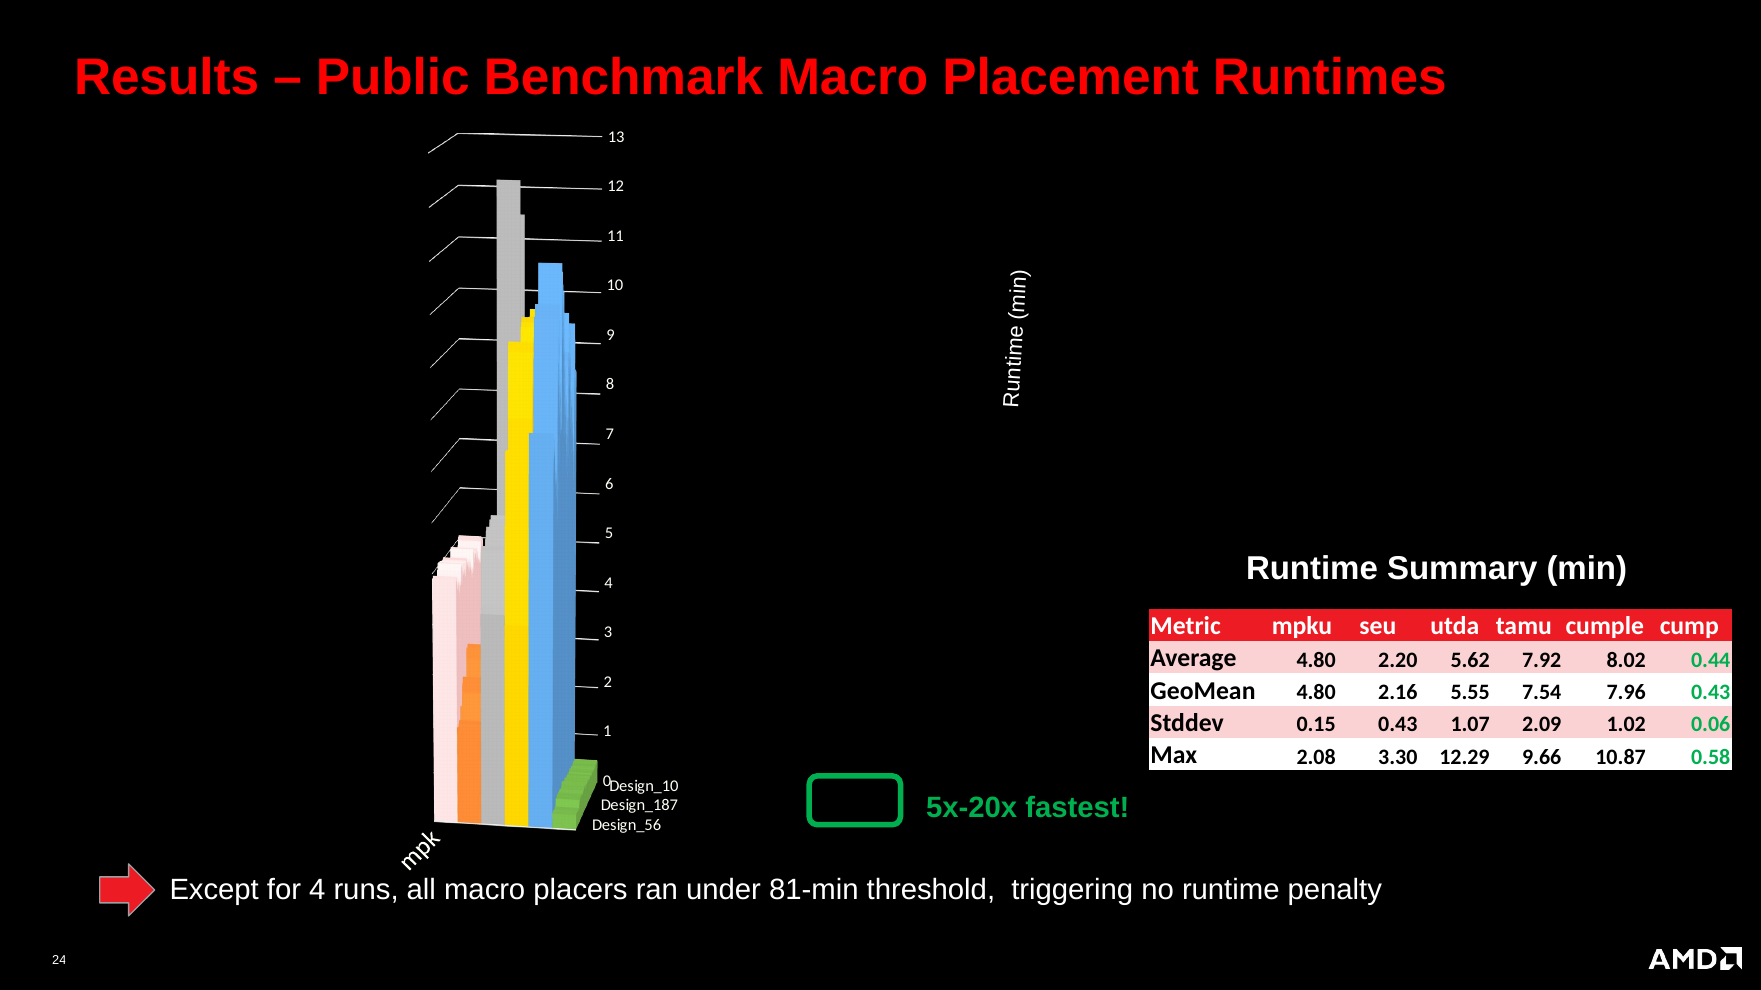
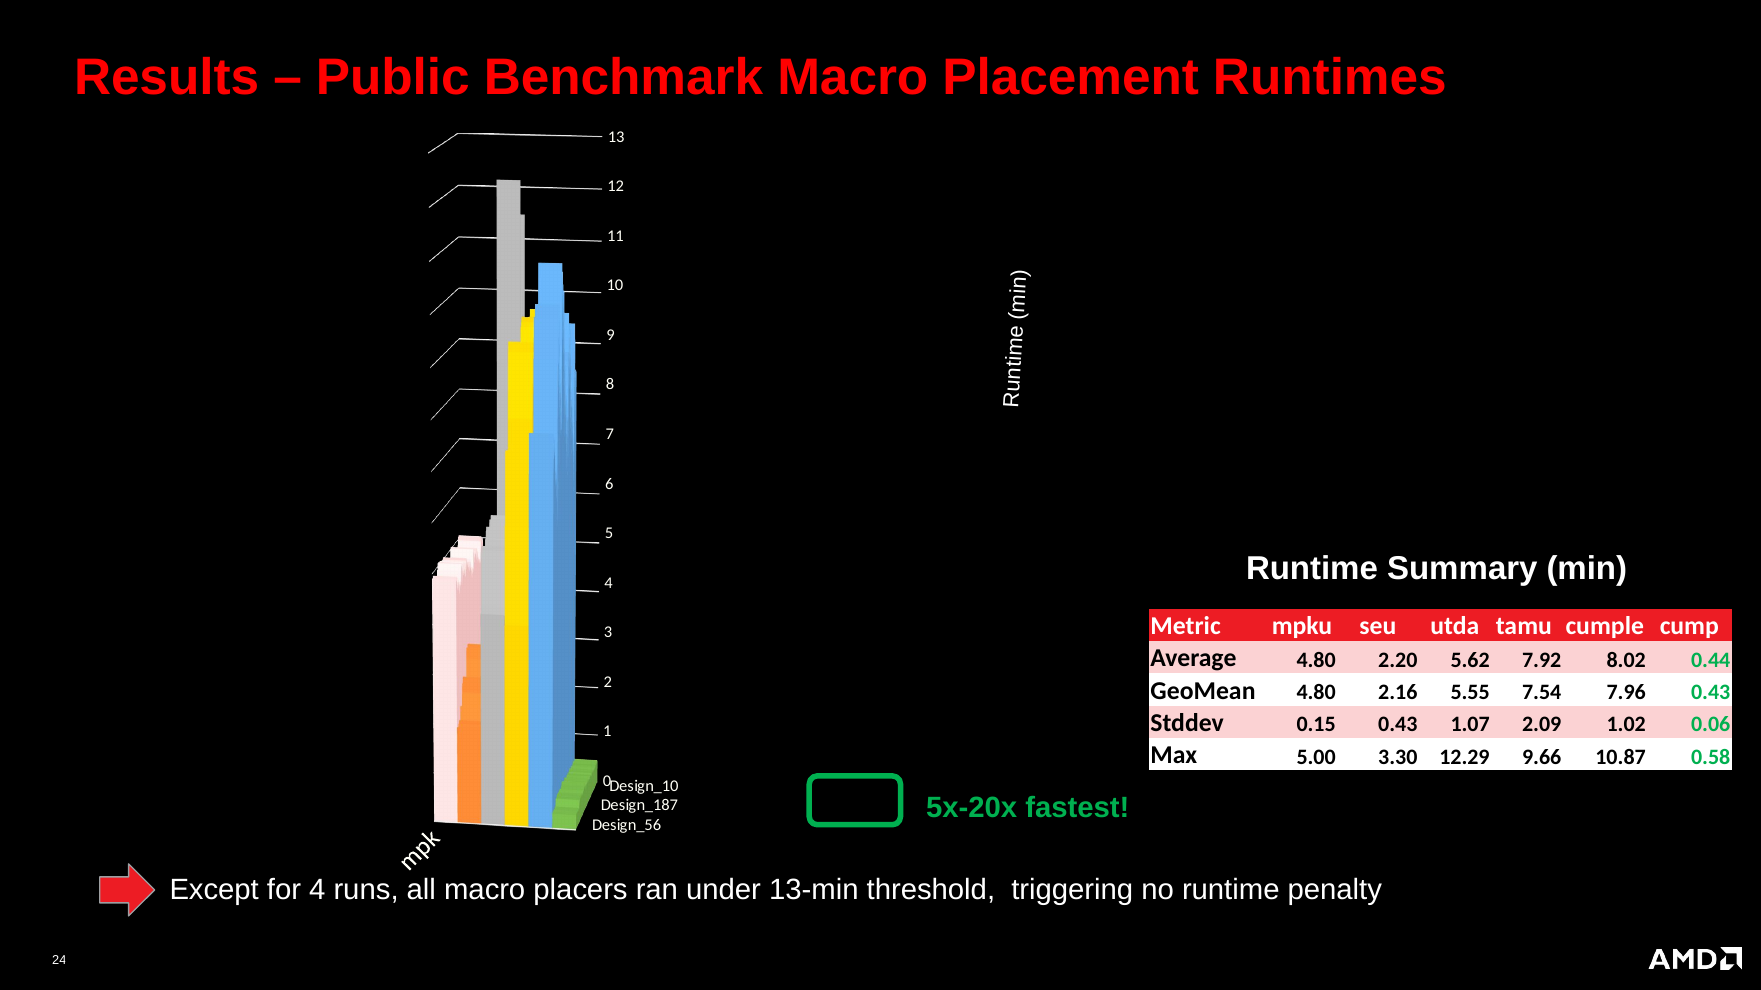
2.08: 2.08 -> 5.00 (1316, 757)
81-min: 81-min -> 13-min (814, 890)
